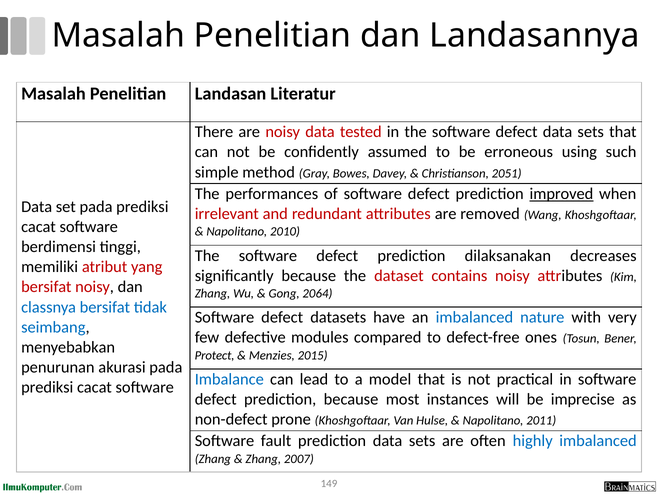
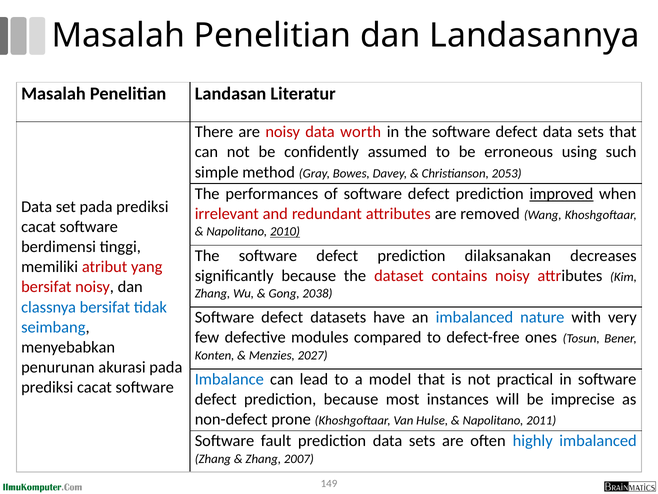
tested: tested -> worth (361, 132)
2051: 2051 -> 2053 (507, 173)
2010 underline: none -> present (285, 231)
2064: 2064 -> 2038 (317, 293)
Protect: Protect -> Konten (215, 355)
2015: 2015 -> 2027 (313, 355)
